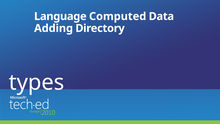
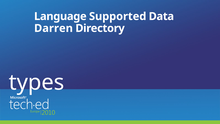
Computed: Computed -> Supported (118, 16)
Adding: Adding -> Darren (53, 28)
